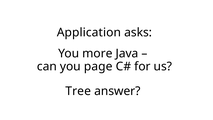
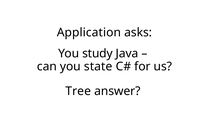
more: more -> study (97, 53)
page: page -> state (98, 66)
